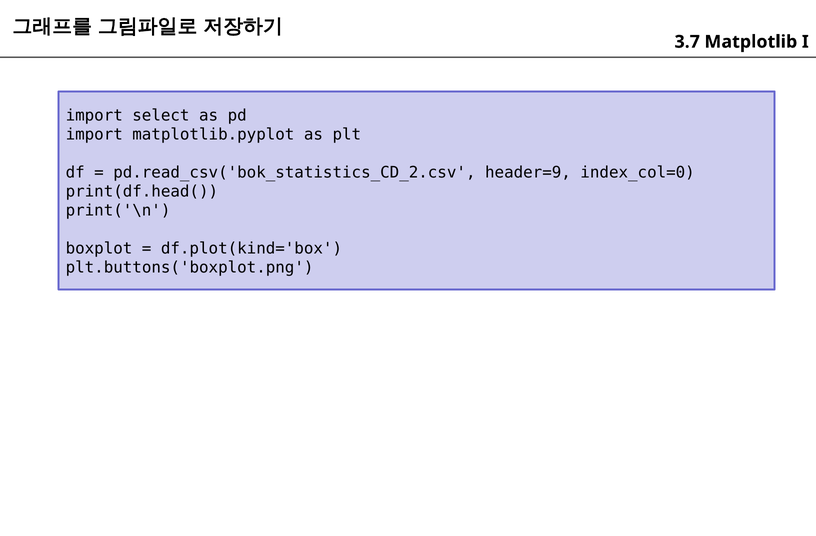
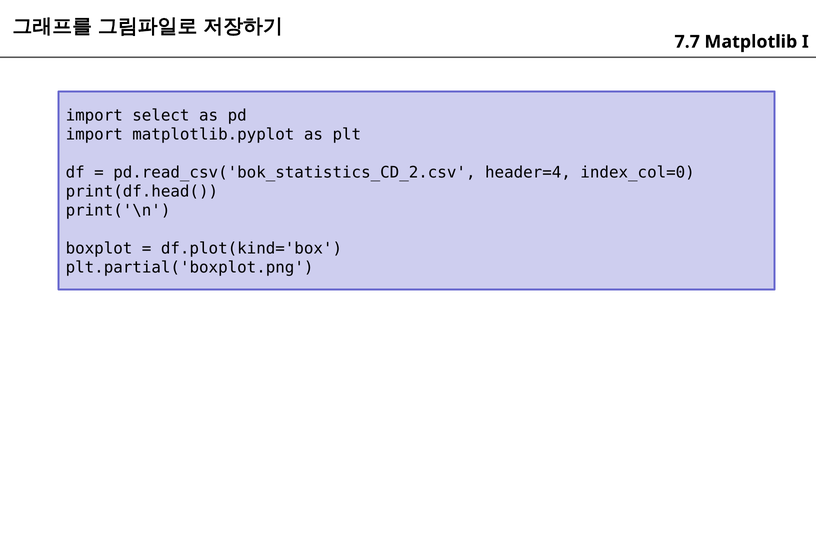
3.7: 3.7 -> 7.7 (687, 42)
header=9: header=9 -> header=4 (528, 172)
plt.buttons('boxplot.png: plt.buttons('boxplot.png -> plt.partial('boxplot.png (190, 268)
